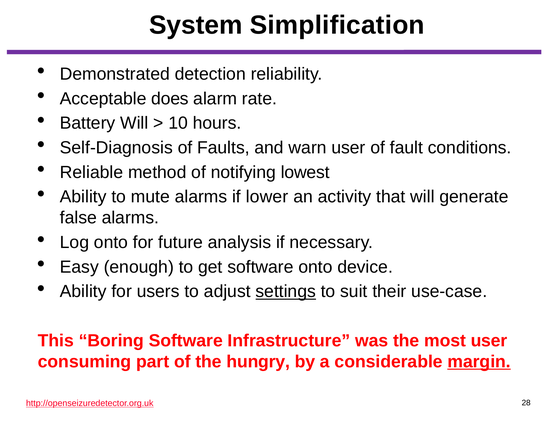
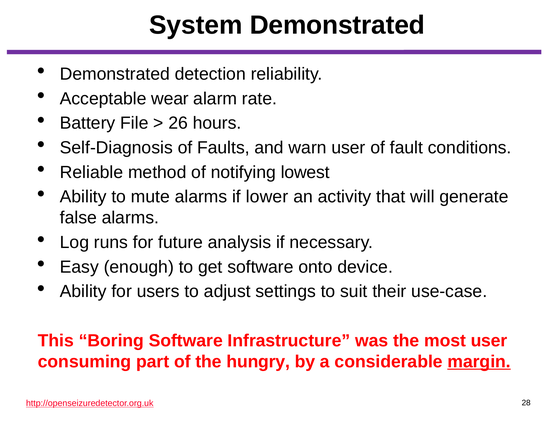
System Simplification: Simplification -> Demonstrated (337, 25)
does: does -> wear (170, 99)
Battery Will: Will -> File (134, 123)
10: 10 -> 26 (178, 123)
Log onto: onto -> runs (111, 242)
settings underline: present -> none (286, 291)
